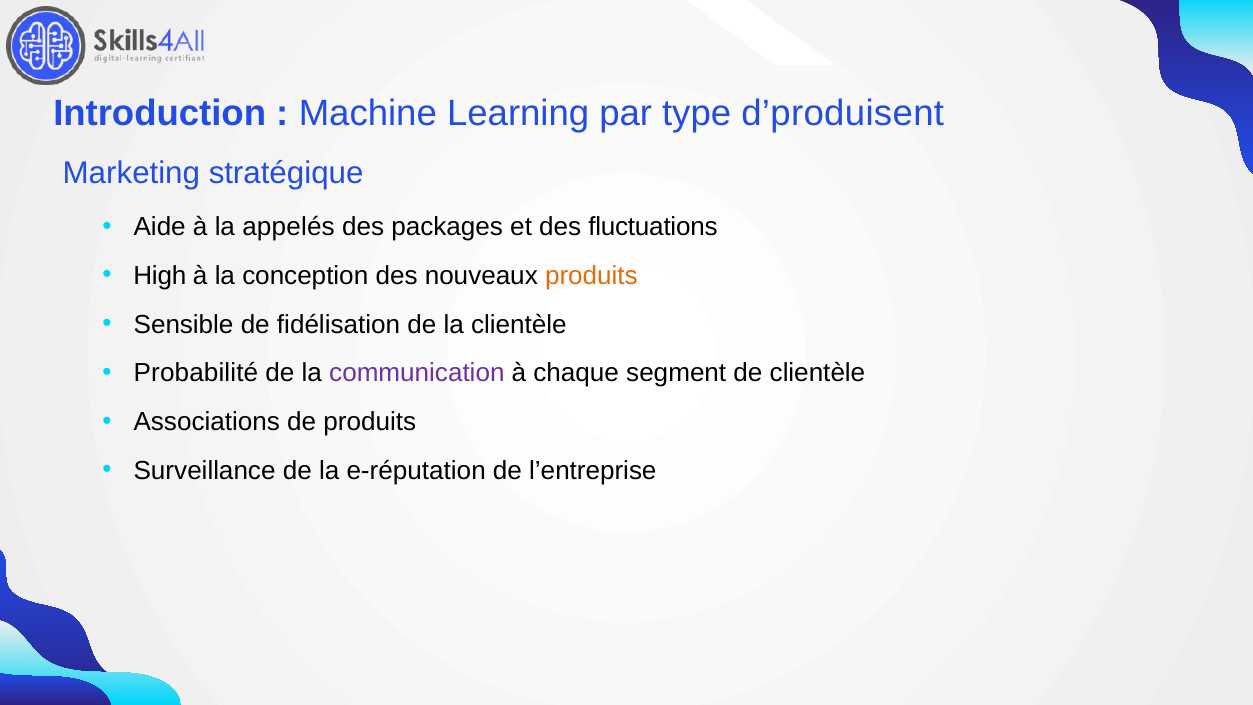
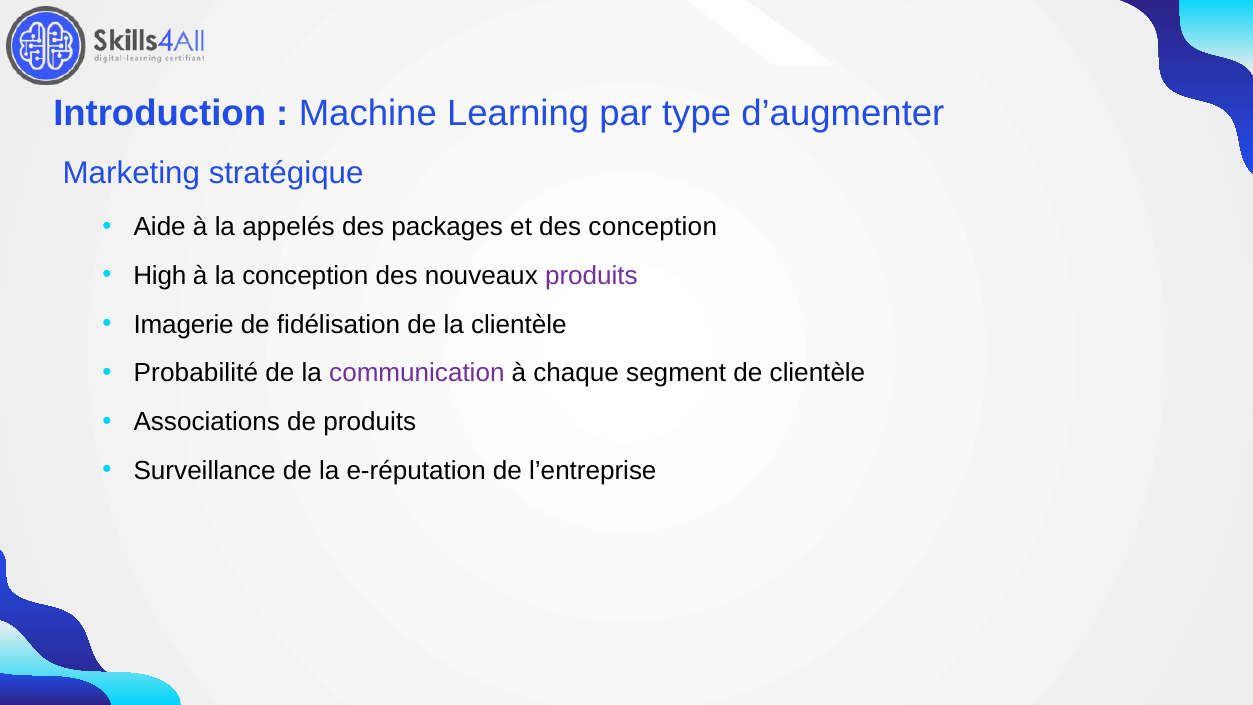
d’produisent: d’produisent -> d’augmenter (843, 113)
des fluctuations: fluctuations -> conception (653, 227)
produits colour: orange -> purple (591, 276)
Sensible: Sensible -> Imagerie (184, 324)
